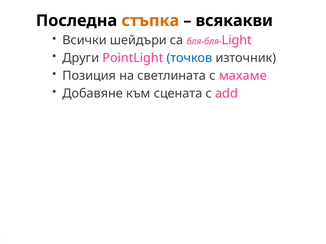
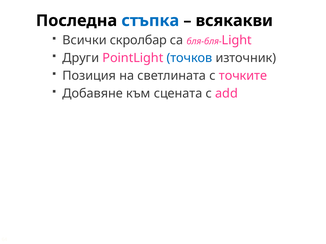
стъпка colour: orange -> blue (150, 21)
шейдъри: шейдъри -> скролбар (138, 40)
махаме: махаме -> точките (243, 76)
